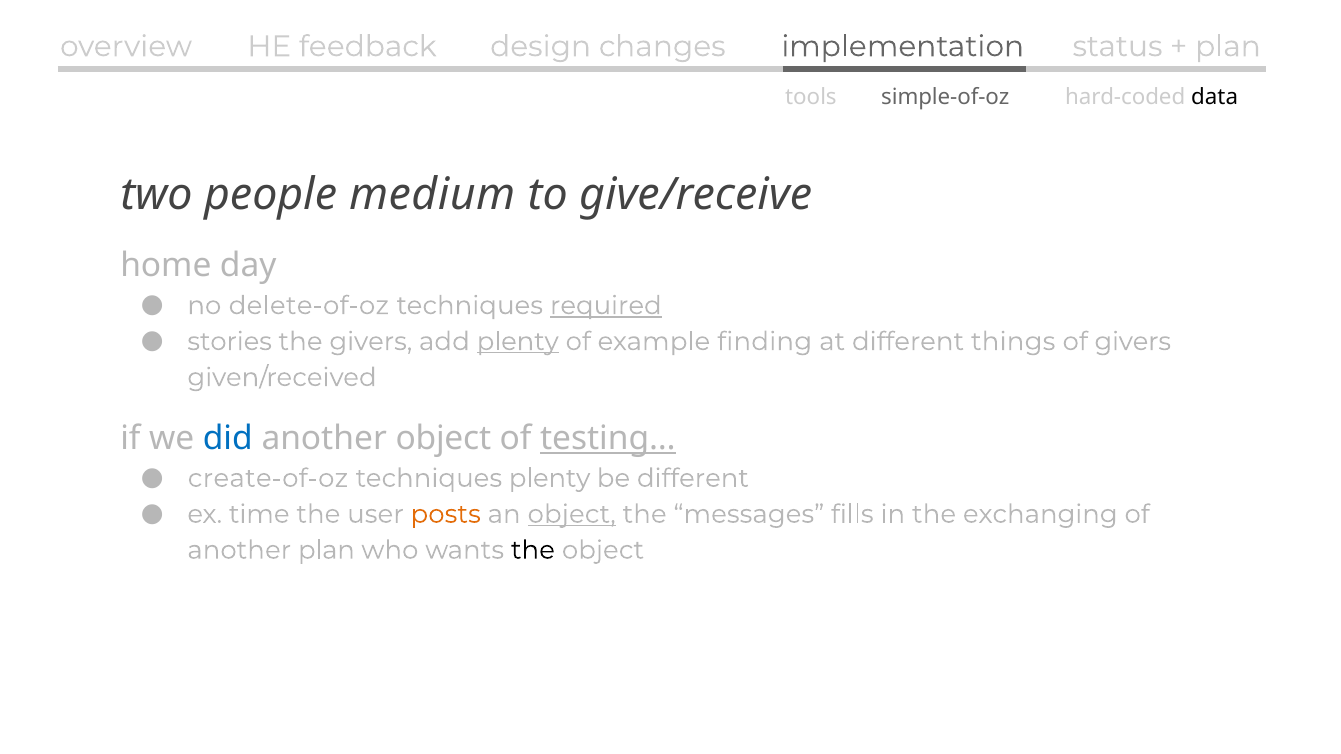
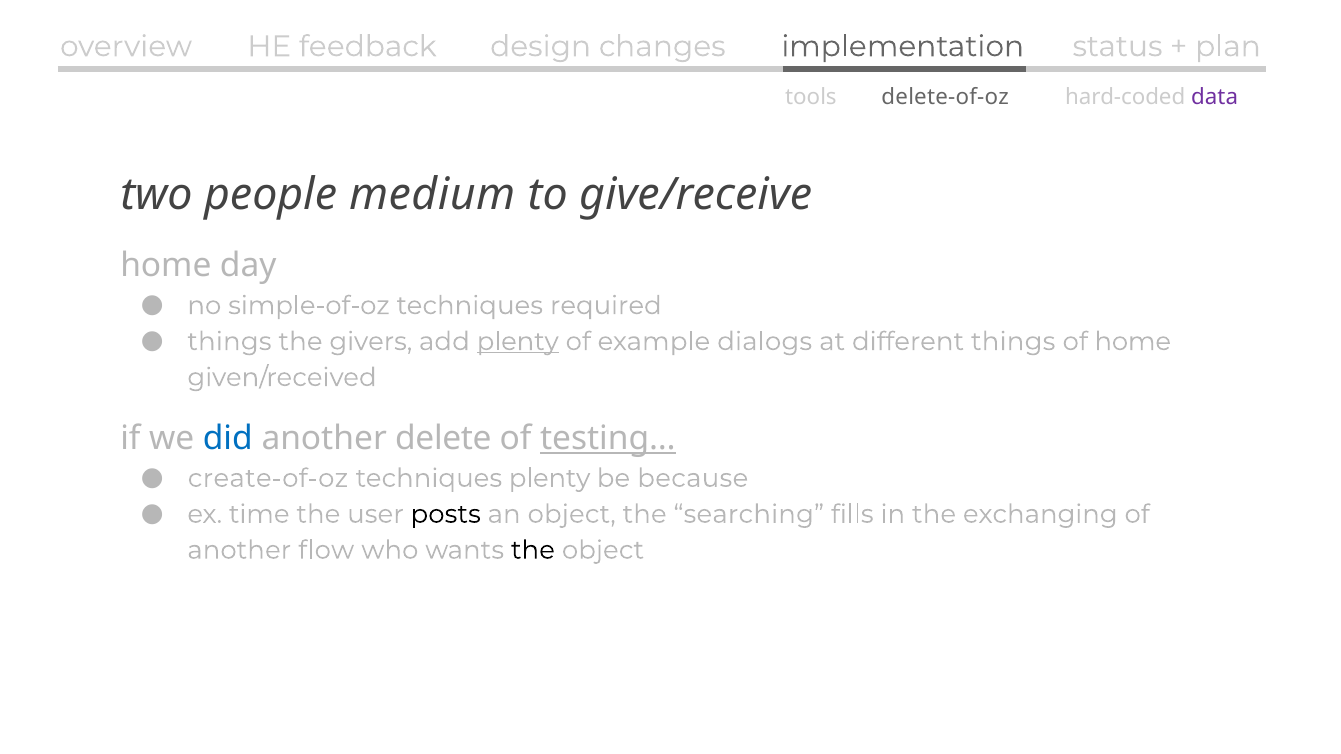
simple-of-oz: simple-of-oz -> delete-of-oz (945, 97)
data colour: black -> purple (1215, 97)
delete-of-oz: delete-of-oz -> simple-of-oz (309, 306)
required underline: present -> none (606, 306)
stories: stories -> things (229, 342)
finding: finding -> dialogs (765, 342)
of givers: givers -> home (1133, 342)
another object: object -> delete (443, 439)
be different: different -> because (693, 478)
posts colour: orange -> black (446, 514)
object underline: present -> none (572, 514)
messages: messages -> searching (749, 514)
another plan: plan -> flow (326, 550)
